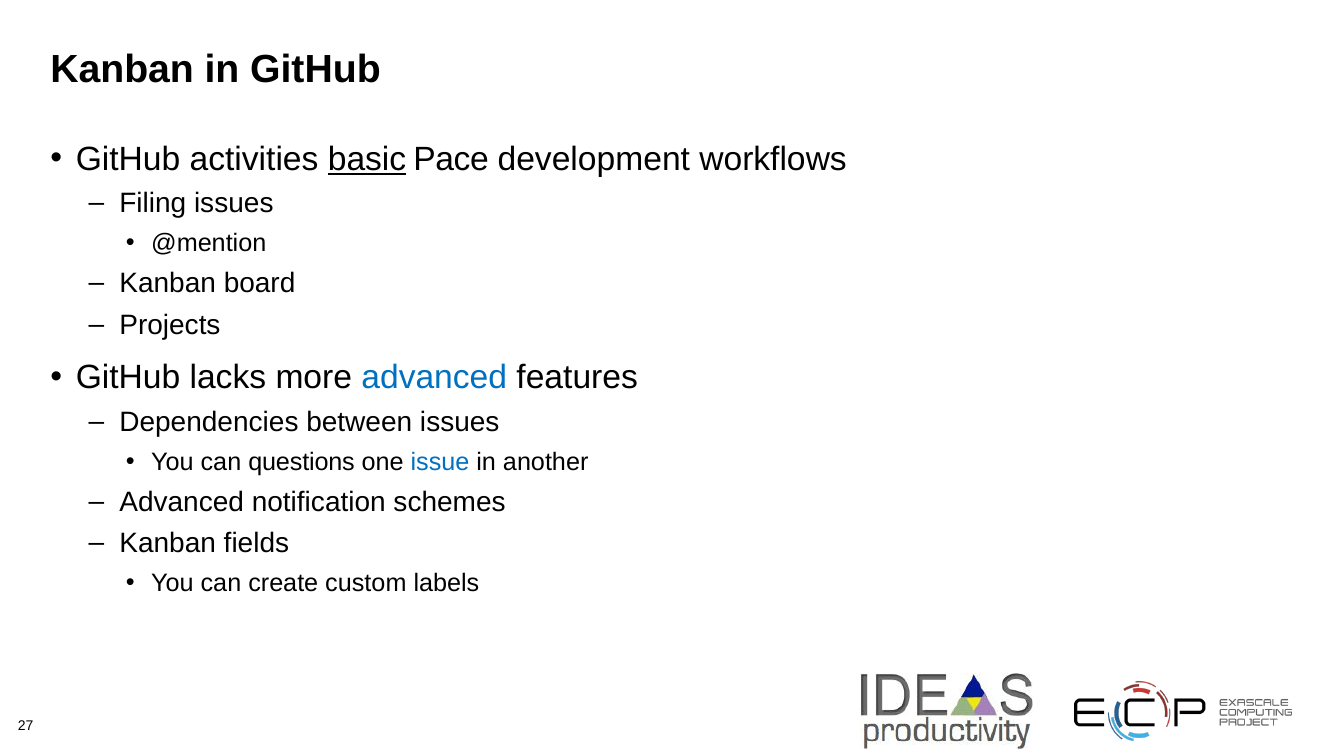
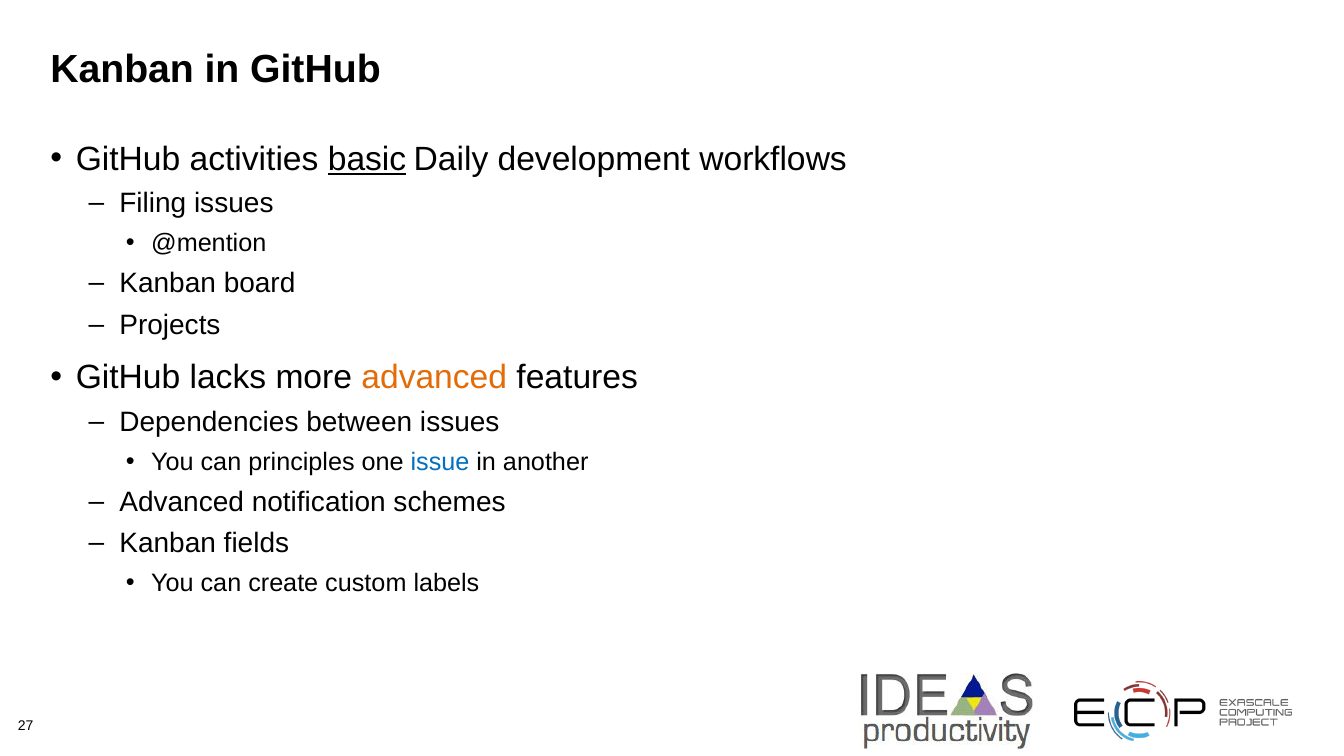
Pace: Pace -> Daily (451, 159)
advanced colour: blue -> orange (434, 378)
questions: questions -> principles (301, 462)
